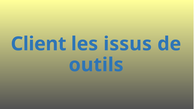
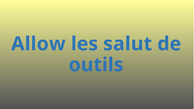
Client: Client -> Allow (38, 44)
issus: issus -> salut (128, 44)
